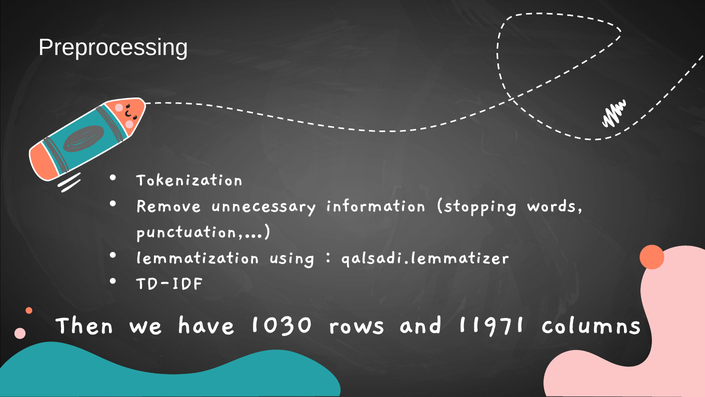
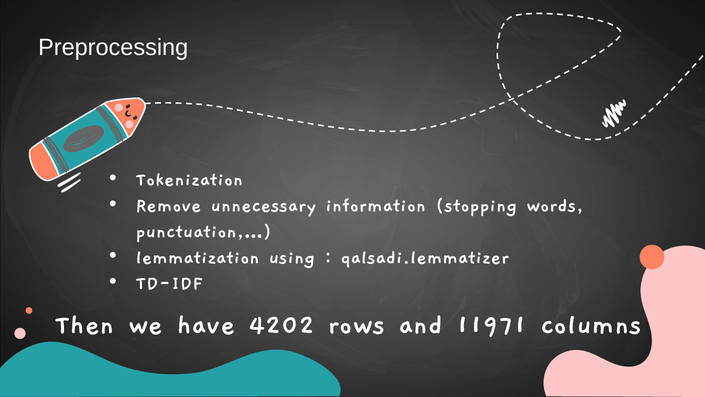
1030: 1030 -> 4202 (282, 323)
